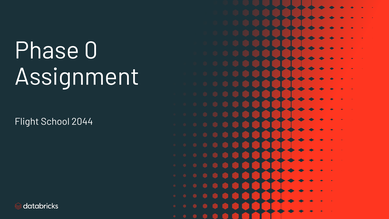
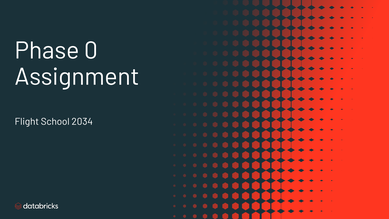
2044: 2044 -> 2034 (82, 122)
